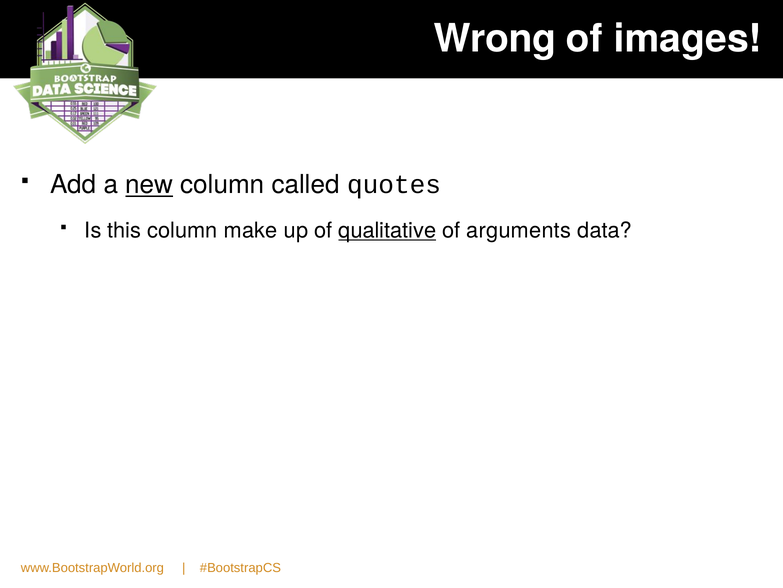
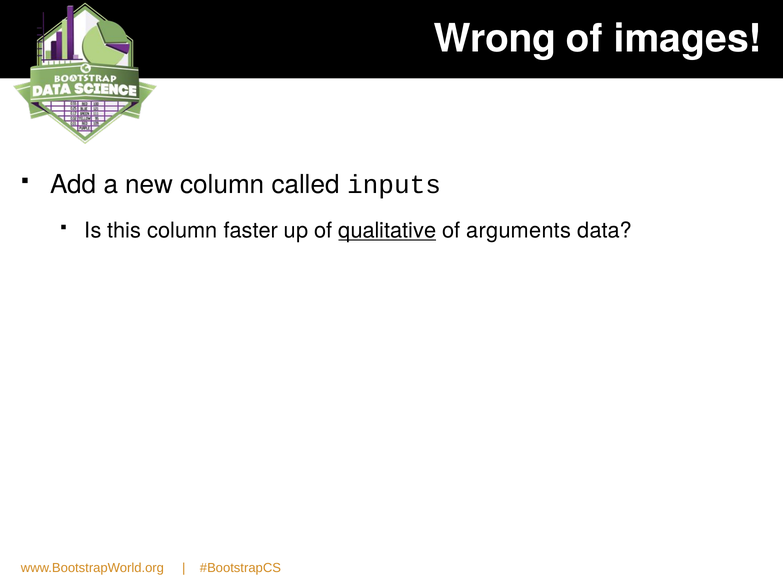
new underline: present -> none (149, 185)
quotes: quotes -> inputs (394, 185)
make: make -> faster (251, 230)
